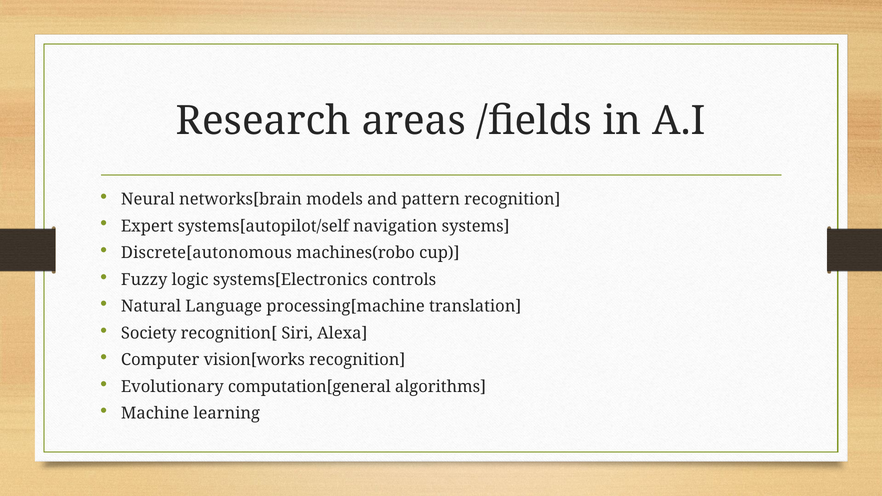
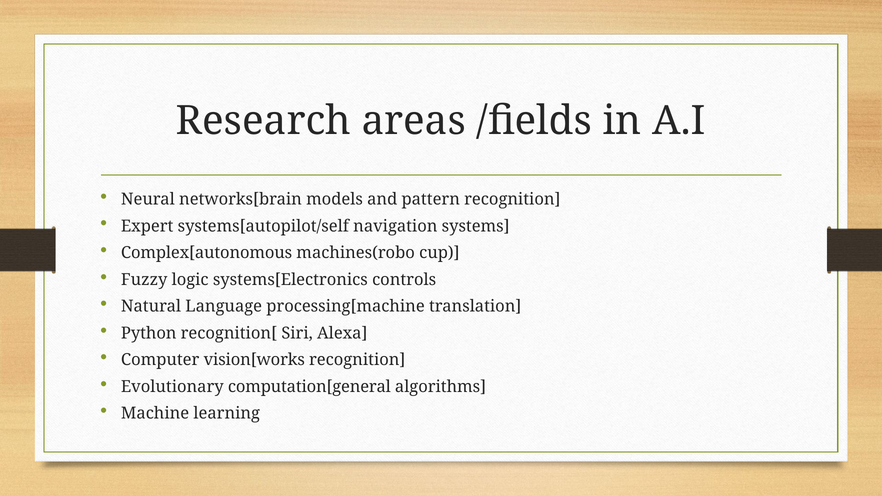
Discrete[autonomous: Discrete[autonomous -> Complex[autonomous (207, 253)
Society: Society -> Python (149, 333)
